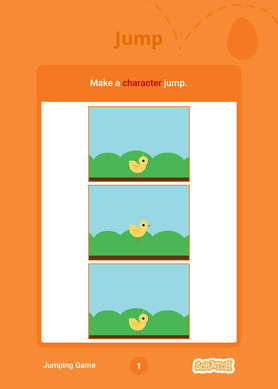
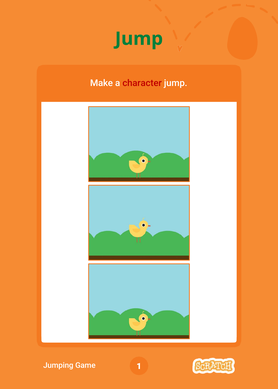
Jump colour: orange -> green (139, 39)
